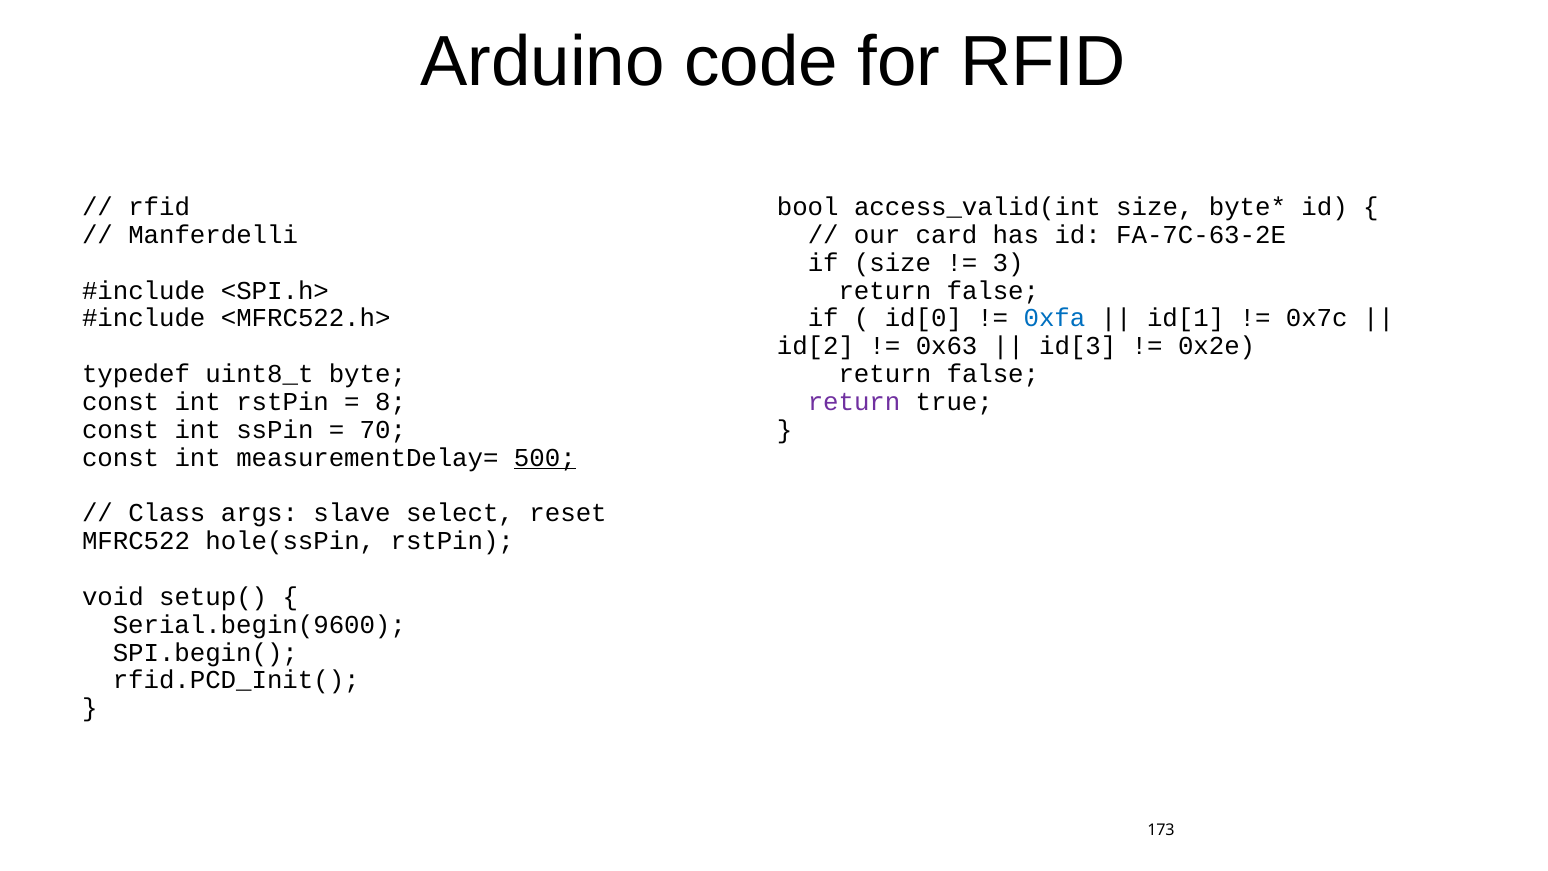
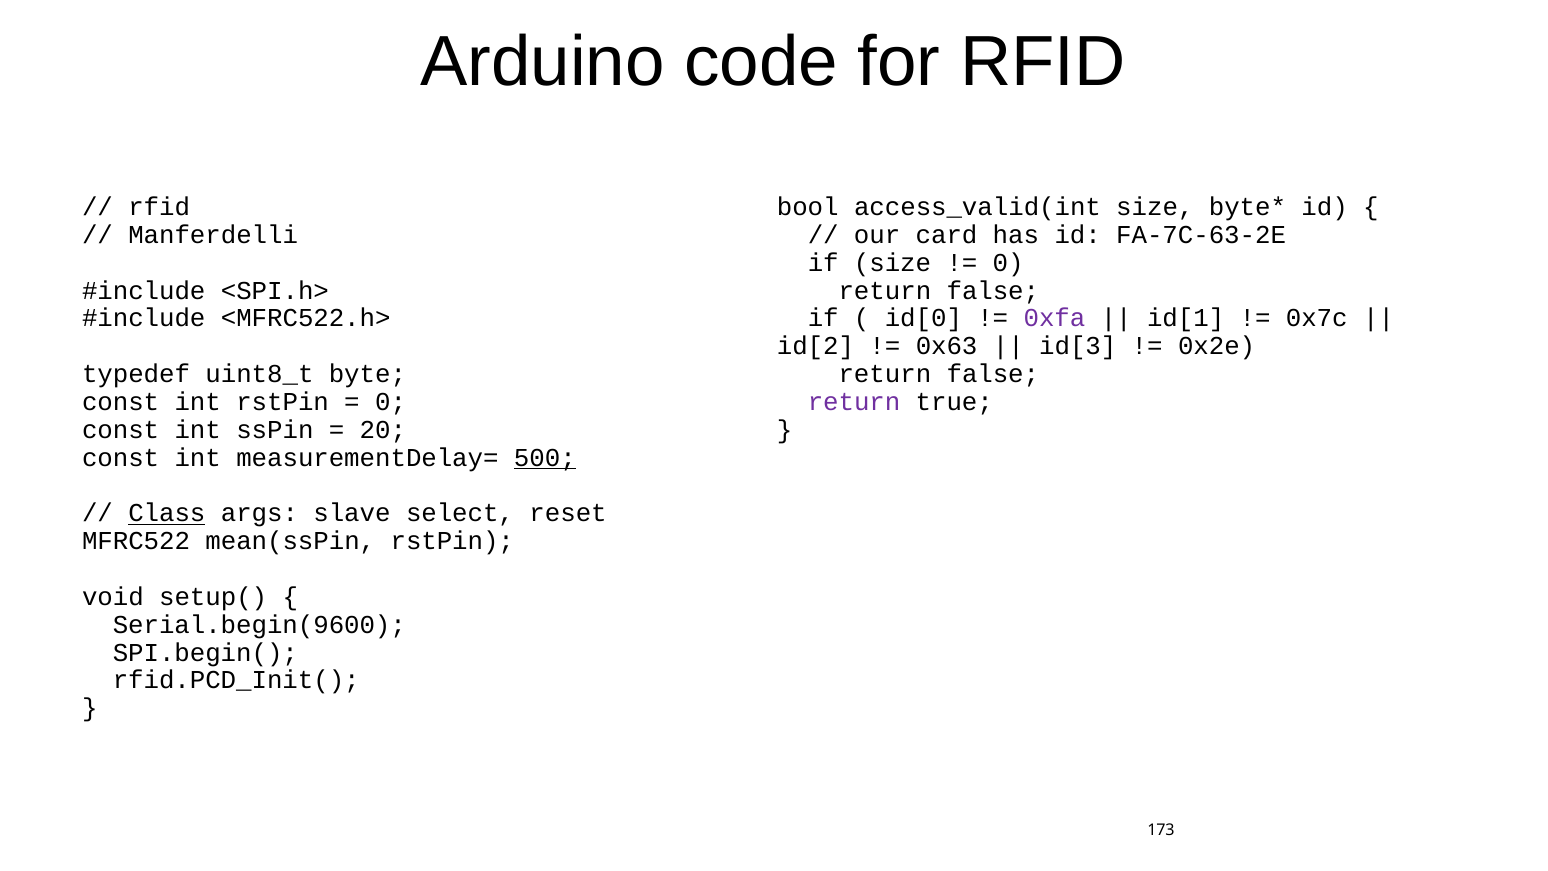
3: 3 -> 0 (1008, 263)
0xfa colour: blue -> purple (1055, 318)
8: 8 -> 0 (391, 402)
70: 70 -> 20 (383, 430)
Class underline: none -> present (167, 513)
hole(ssPin: hole(ssPin -> mean(ssPin (290, 541)
